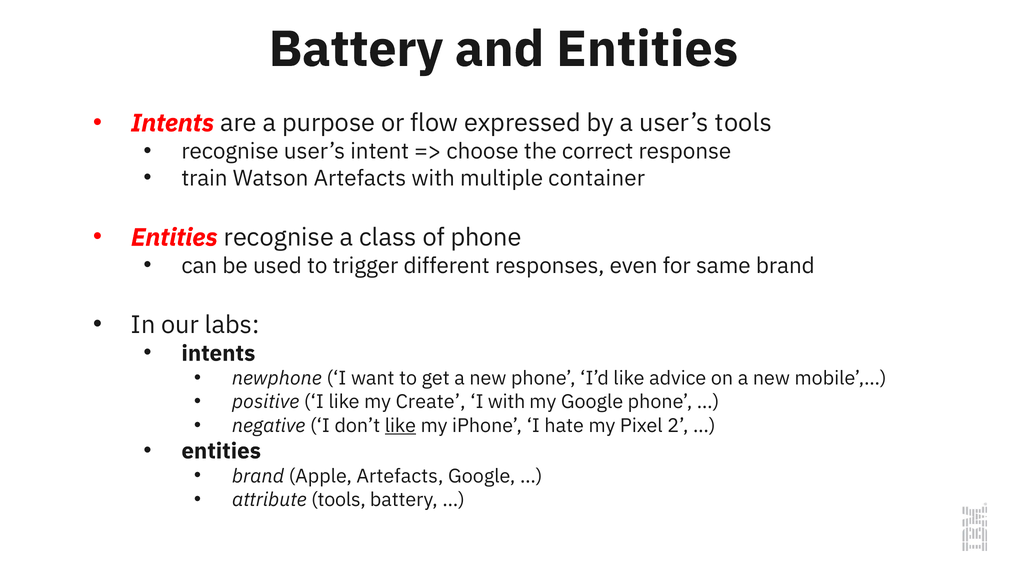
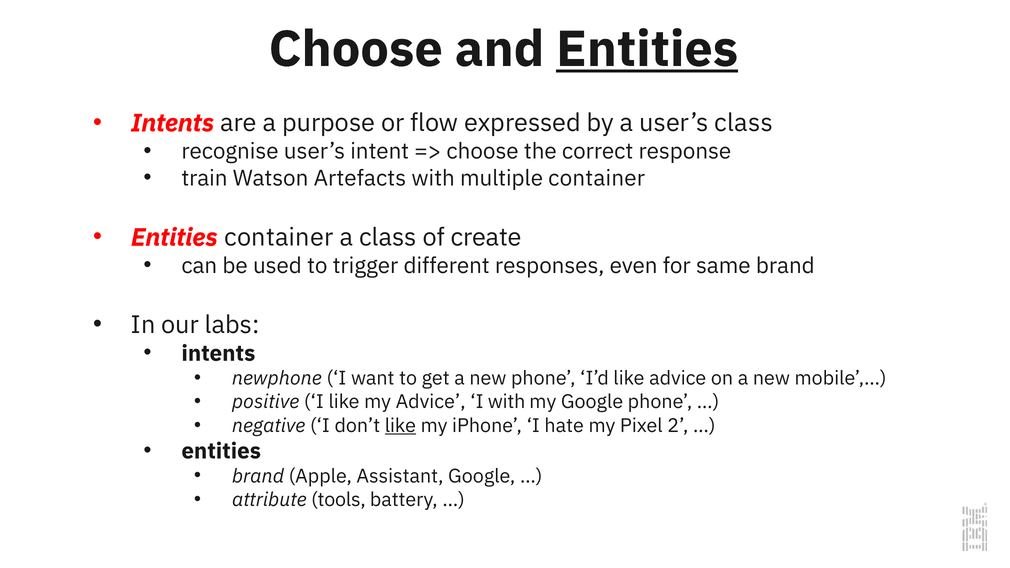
Battery: Battery -> Choose (356, 49)
Entities underline: none -> present (647, 49)
user’s tools: tools -> class (744, 123)
Entities recognise: recognise -> container (279, 238)
of phone: phone -> create (486, 238)
my Create: Create -> Advice (431, 402)
Apple Artefacts: Artefacts -> Assistant (400, 476)
